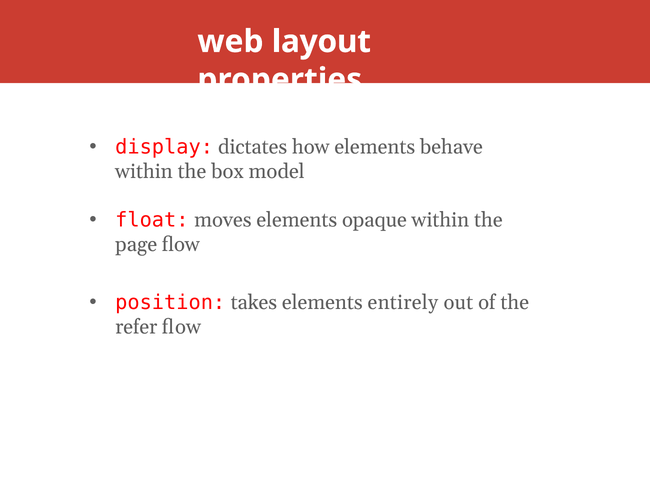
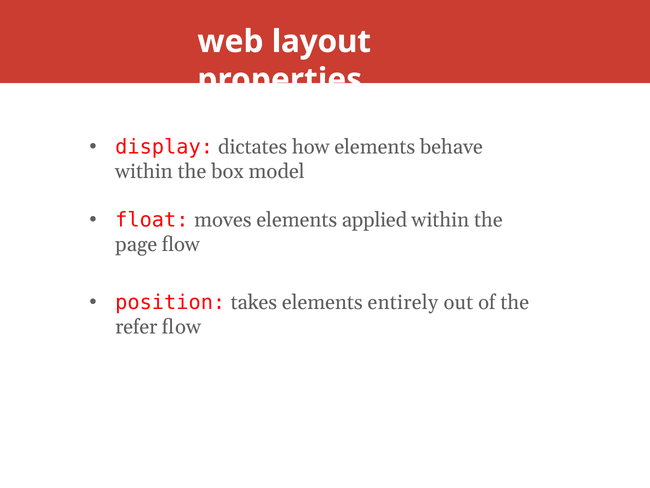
opaque: opaque -> applied (375, 220)
